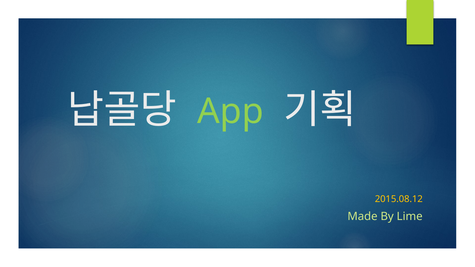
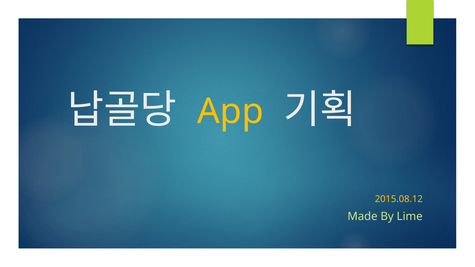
App colour: light green -> yellow (231, 112)
